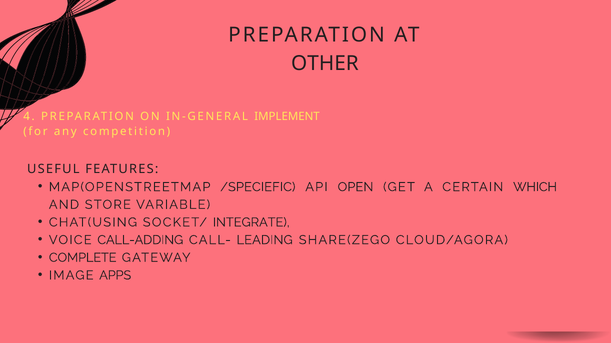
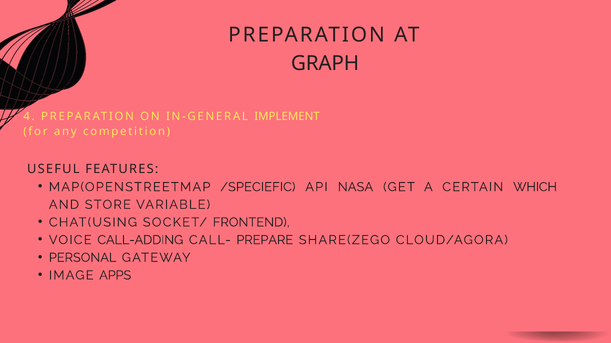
OTHER: OTHER -> GRAPH (325, 63)
OPEN: OPEN -> NASA (355, 187)
INTEGRATE: INTEGRATE -> FRONTEND (251, 223)
LEADING: LEADING -> PREPARE (265, 240)
COMPLETE: COMPLETE -> PERSONAL (83, 258)
